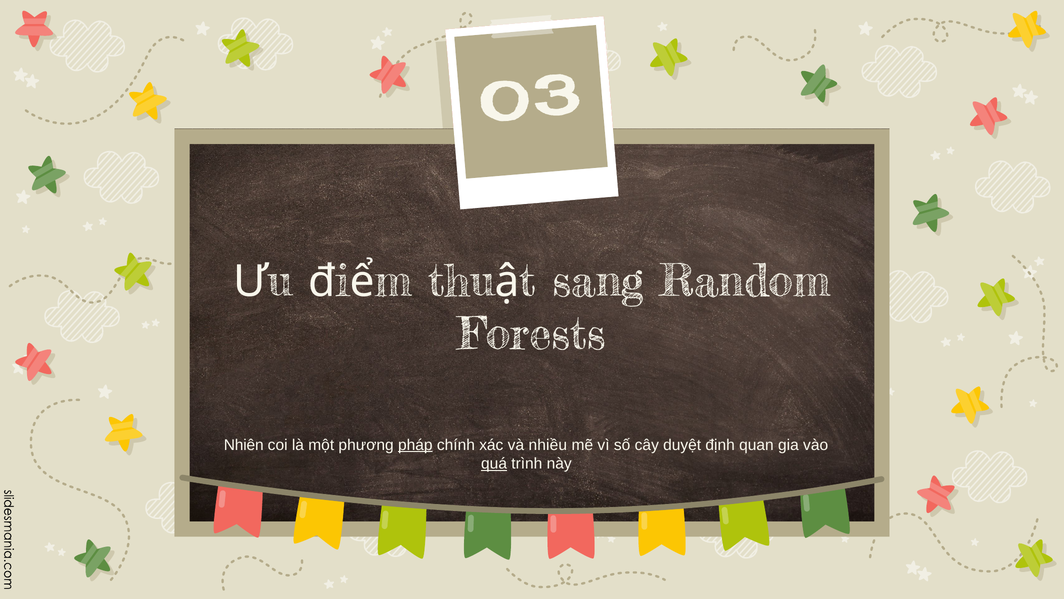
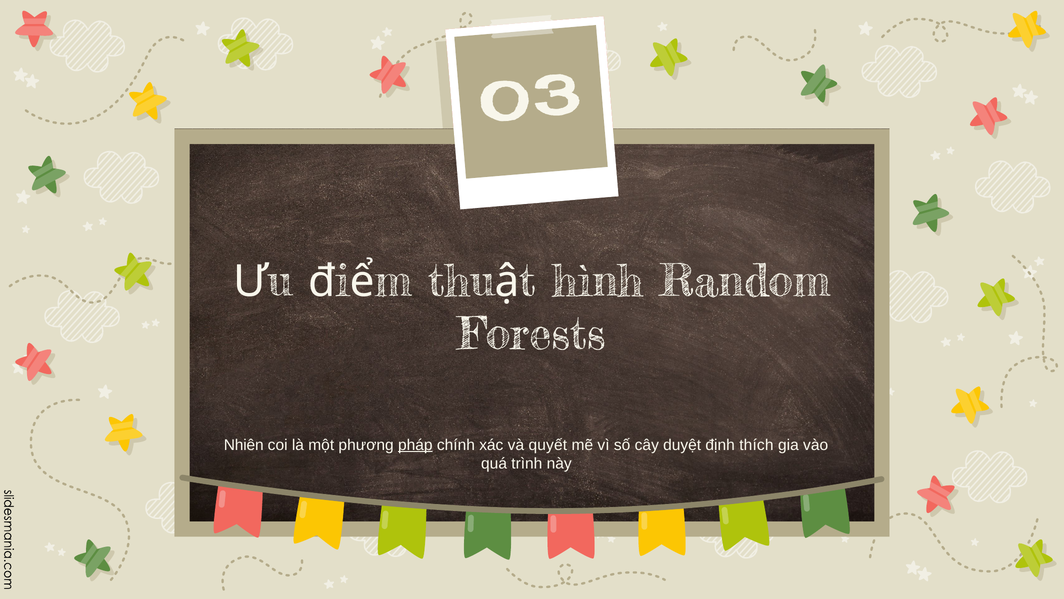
sang: sang -> hình (598, 281)
nhiều: nhiều -> quyết (548, 445)
quan: quan -> thích (756, 445)
quá underline: present -> none (494, 463)
